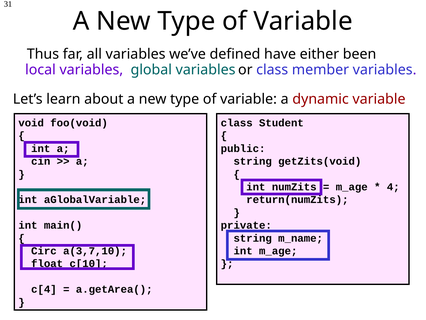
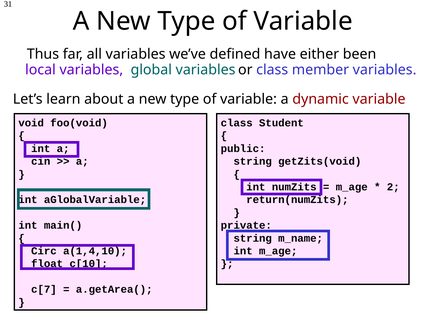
4: 4 -> 2 (393, 187)
a(3,7,10: a(3,7,10 -> a(1,4,10 (95, 251)
c[4: c[4 -> c[7 (44, 289)
